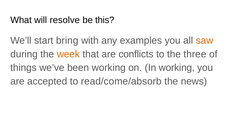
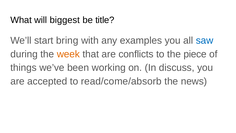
resolve: resolve -> biggest (65, 20)
this: this -> title (105, 20)
saw colour: orange -> blue (205, 40)
three: three -> piece (195, 54)
In working: working -> discuss (177, 68)
